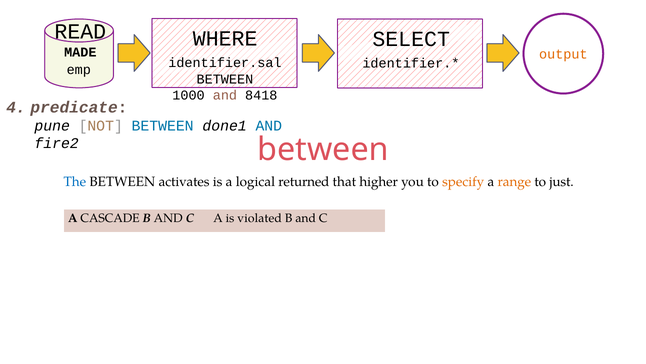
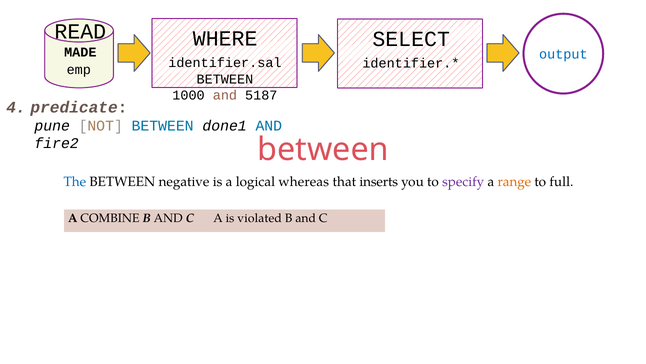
output colour: orange -> blue (563, 54)
8418: 8418 -> 5187 (261, 95)
activates: activates -> negative (184, 182)
returned: returned -> whereas (304, 182)
higher: higher -> inserts (379, 182)
specify colour: orange -> purple (463, 182)
just: just -> full (561, 182)
CASCADE: CASCADE -> COMBINE (110, 218)
